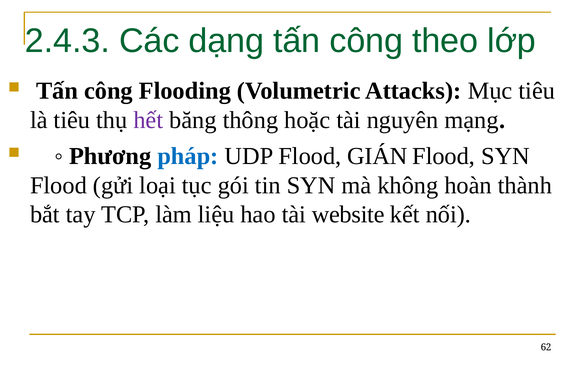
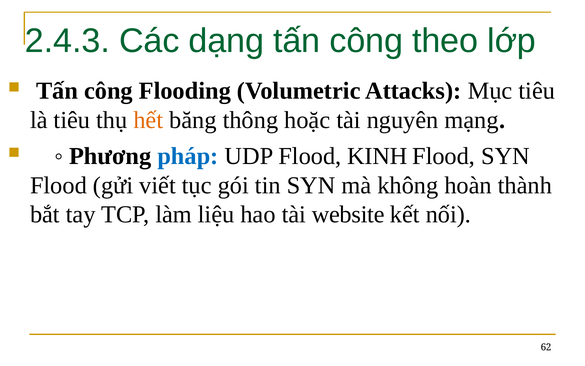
hết colour: purple -> orange (148, 120)
GIÁN: GIÁN -> KINH (377, 156)
loại: loại -> viết (158, 185)
